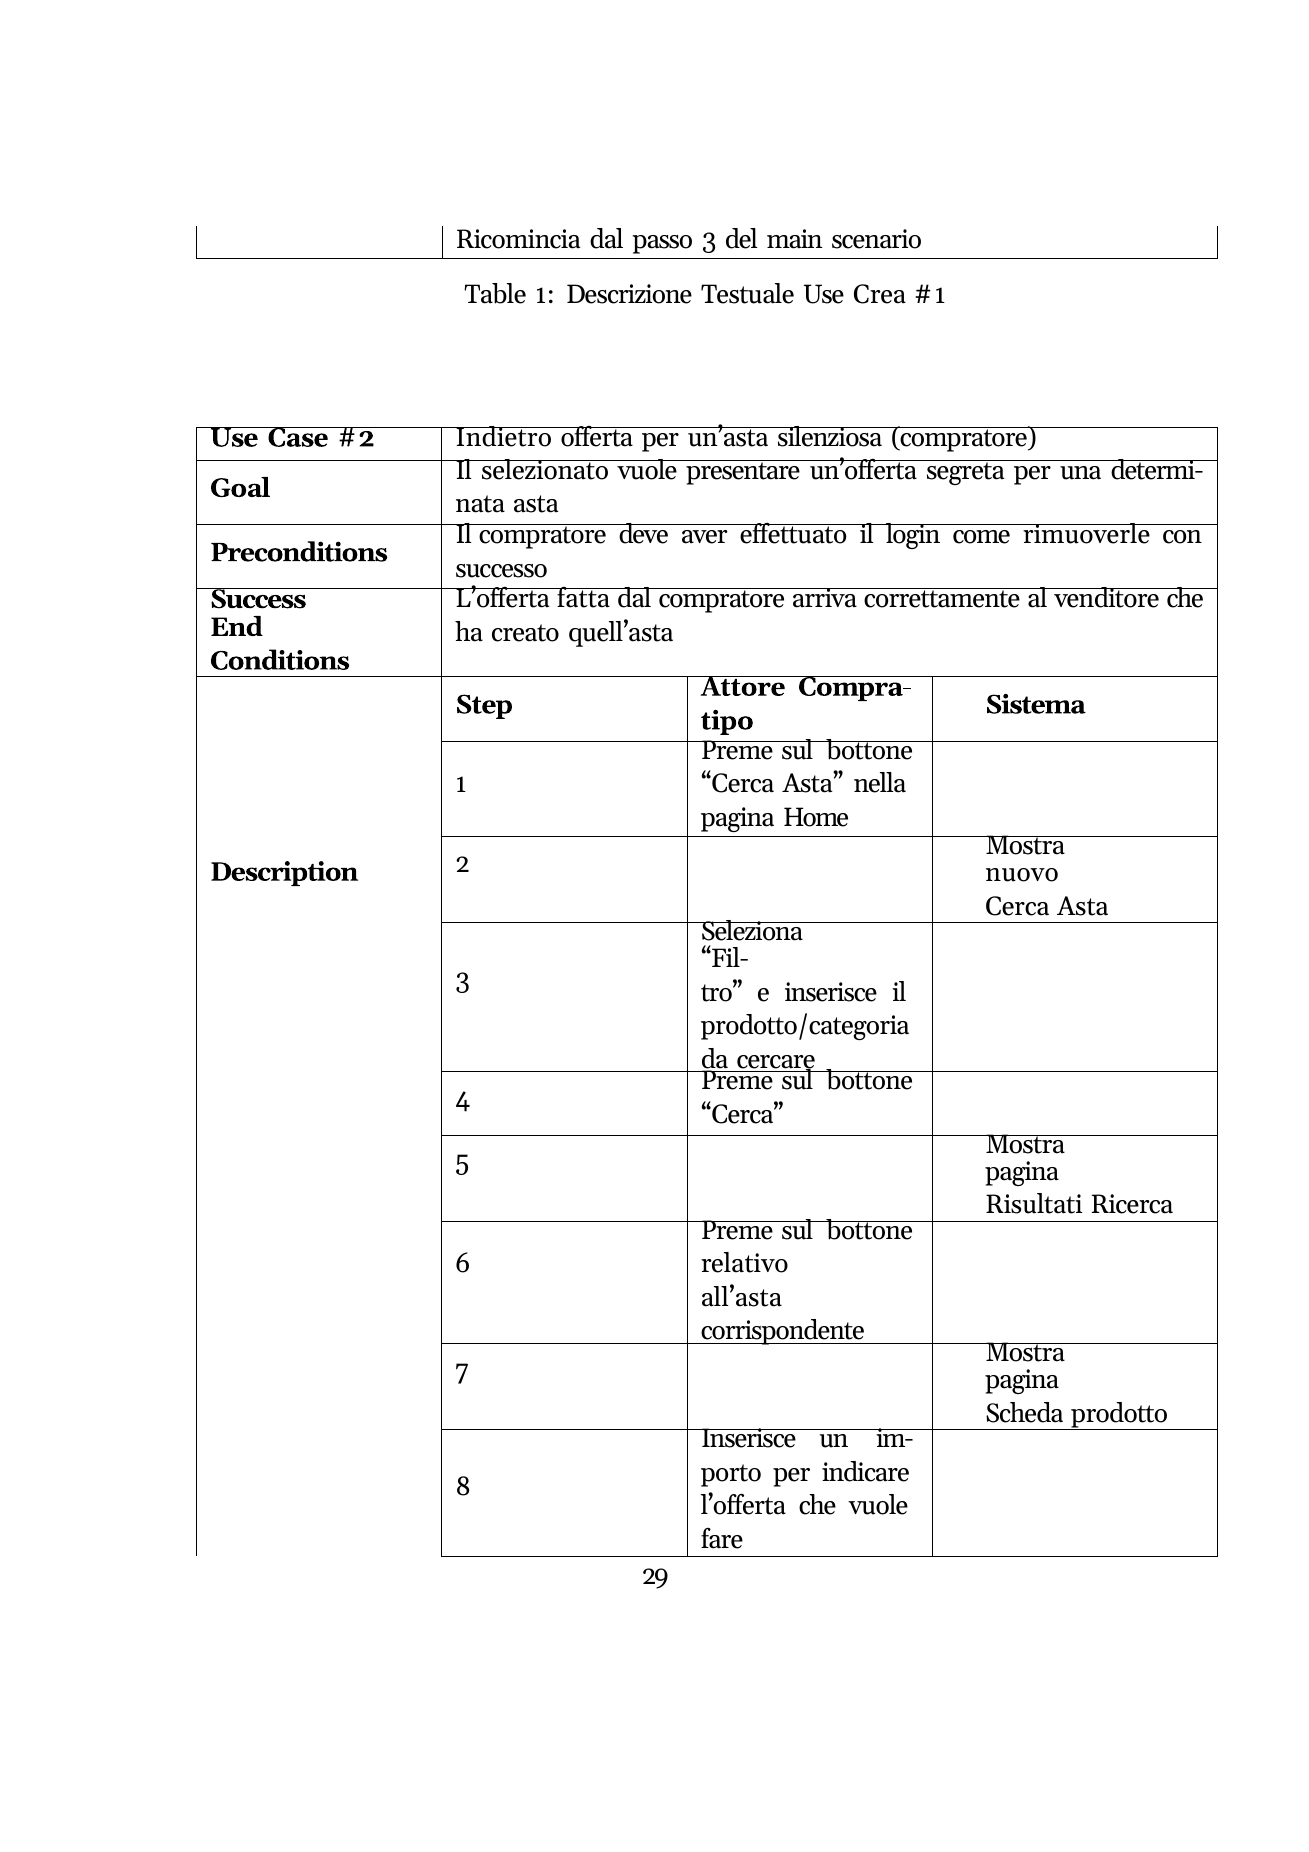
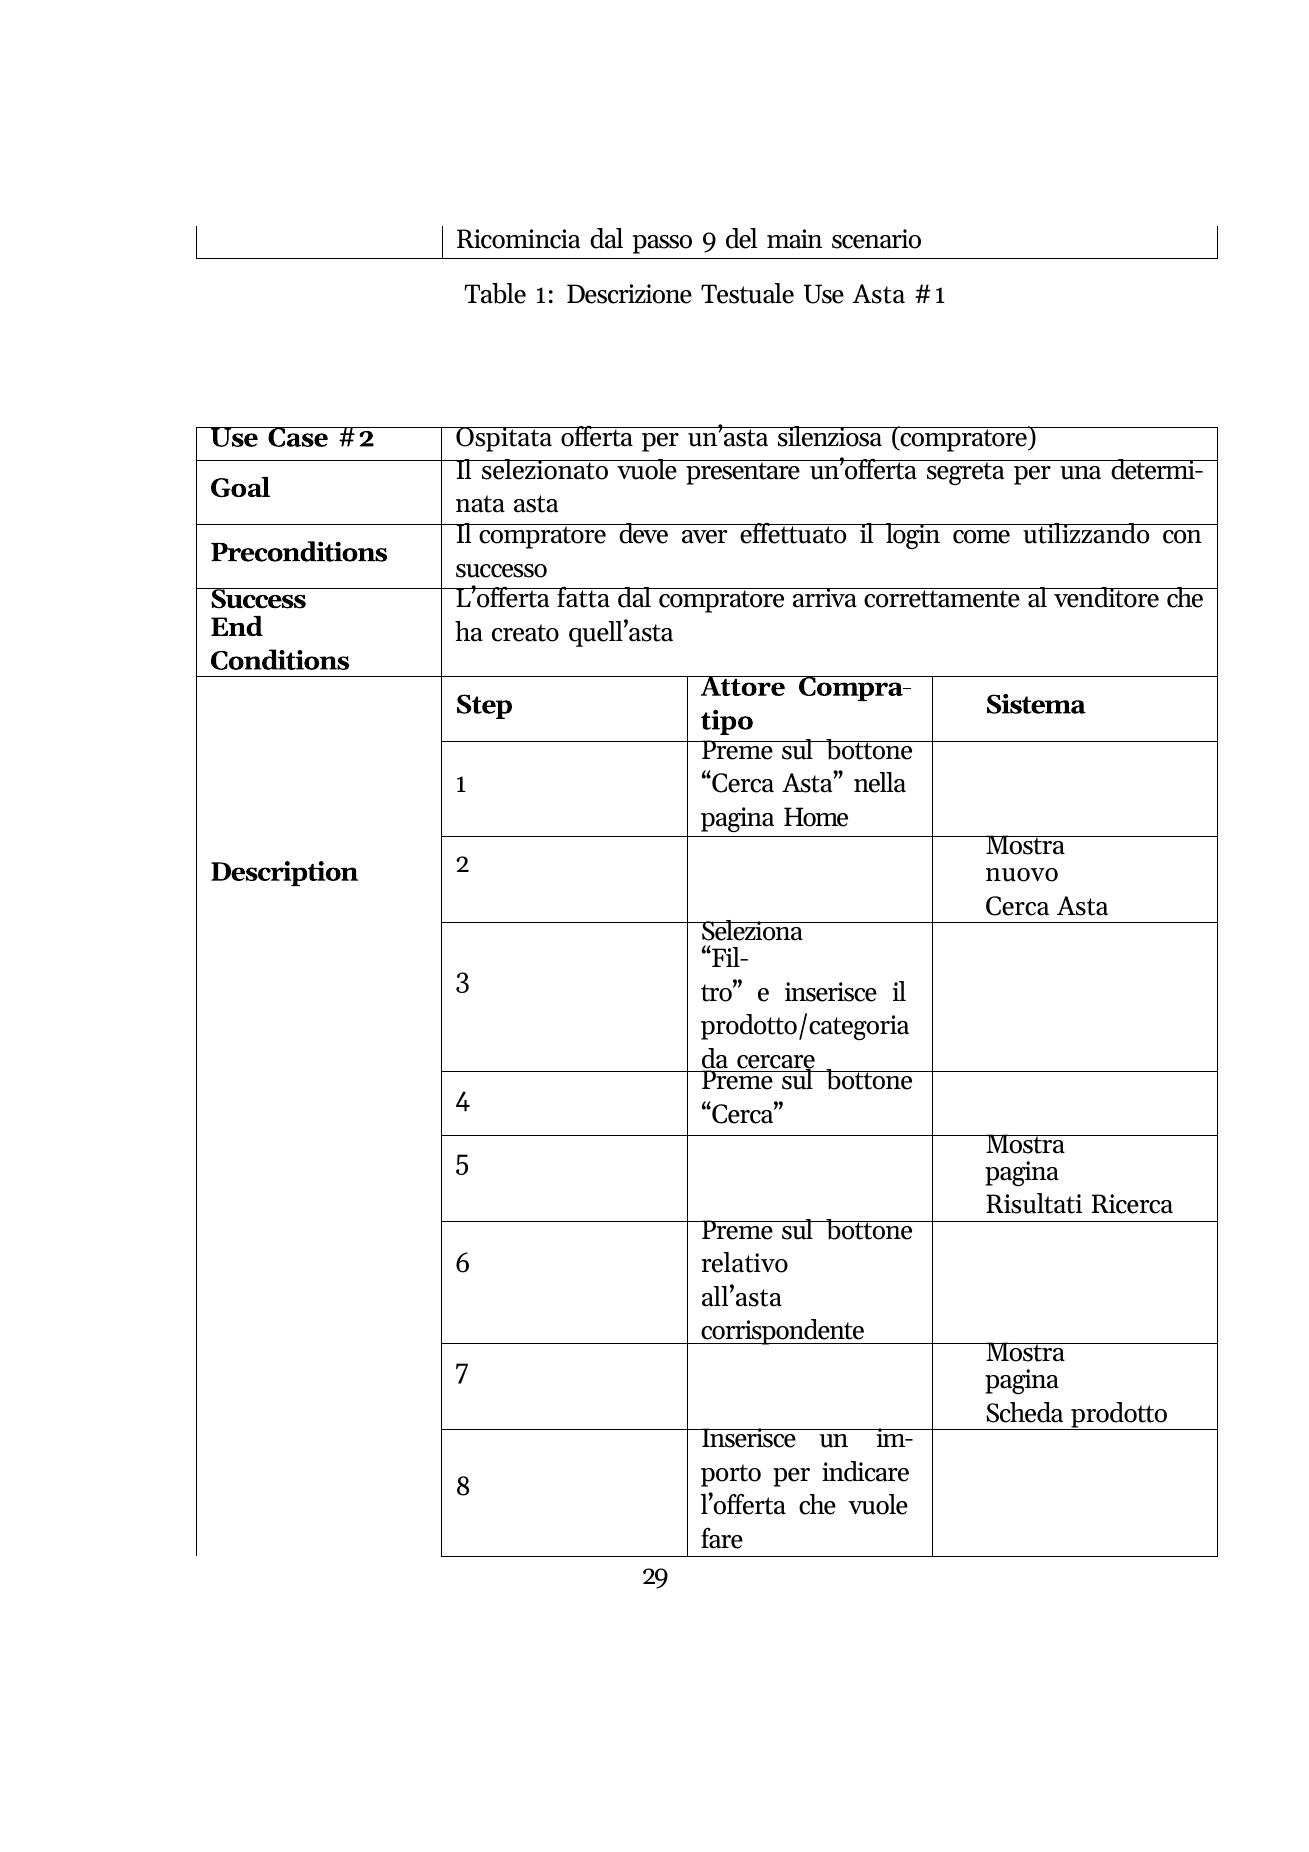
passo 3: 3 -> 9 (709, 240)
Use Crea: Crea -> Asta (879, 294)
Indietro: Indietro -> Ospitata (504, 438)
rimuoverle: rimuoverle -> utilizzando (1087, 535)
